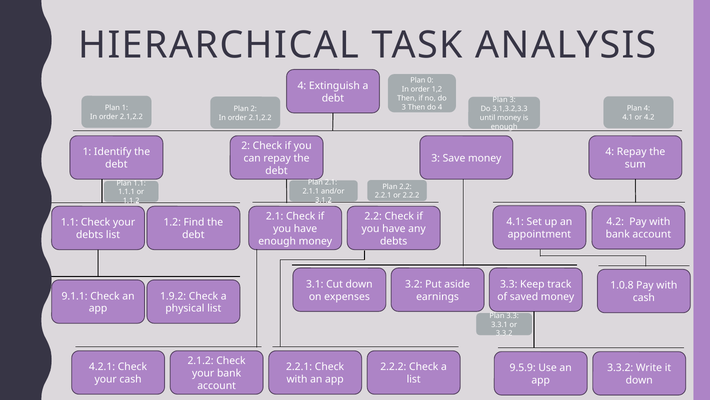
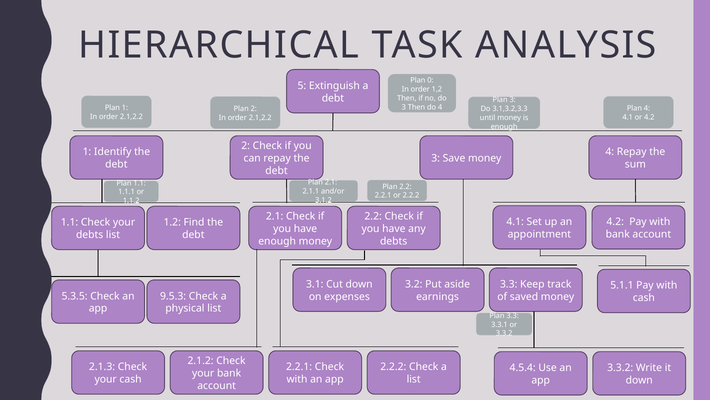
4: 4 -> 5 (302, 86)
1.0.8: 1.0.8 -> 5.1.1 (622, 285)
9.1.1: 9.1.1 -> 5.3.5 (75, 296)
1.9.2: 1.9.2 -> 9.5.3 (173, 296)
4.2.1: 4.2.1 -> 2.1.3 (102, 366)
9.5.9: 9.5.9 -> 4.5.4 (523, 367)
